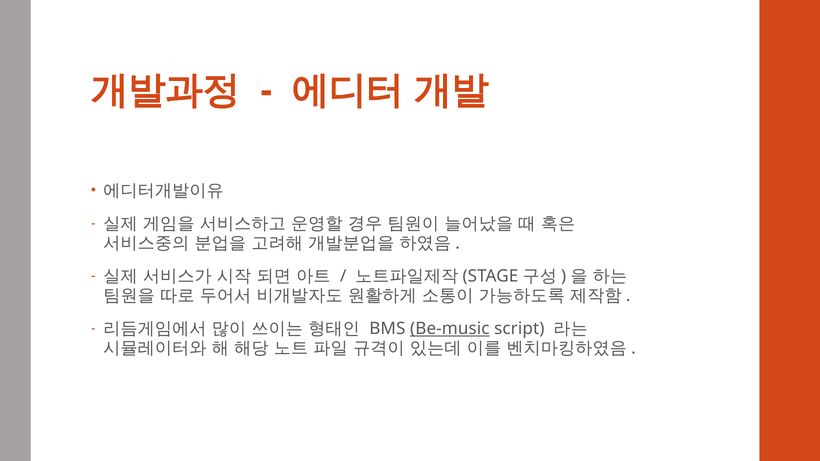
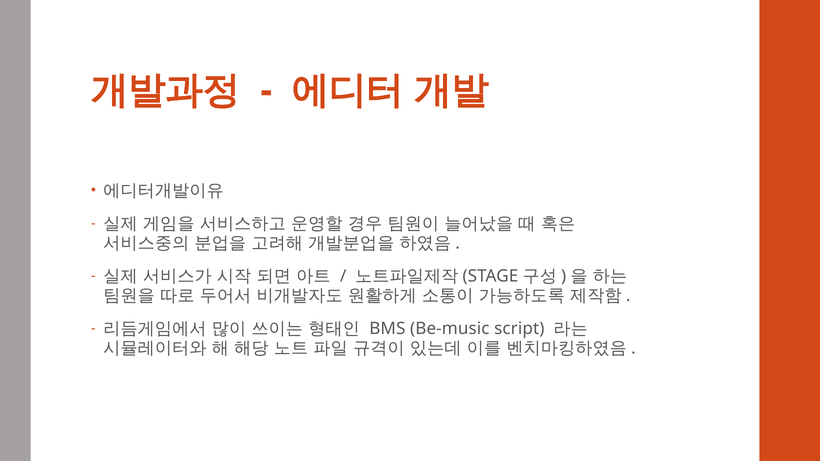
Be-music underline: present -> none (450, 329)
